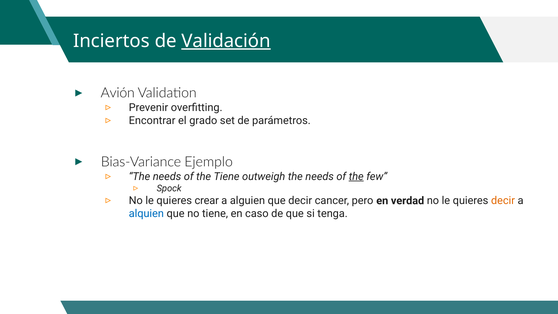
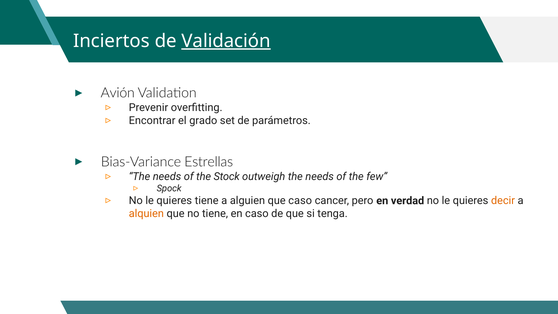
Ejemplo: Ejemplo -> Estrellas (209, 162)
the Tiene: Tiene -> Stock (227, 176)
the underline: present -> none (356, 176)
quieres crear: crear -> tiene (207, 201)
que decir: decir -> caso (300, 201)
alquien colour: blue -> orange (146, 214)
